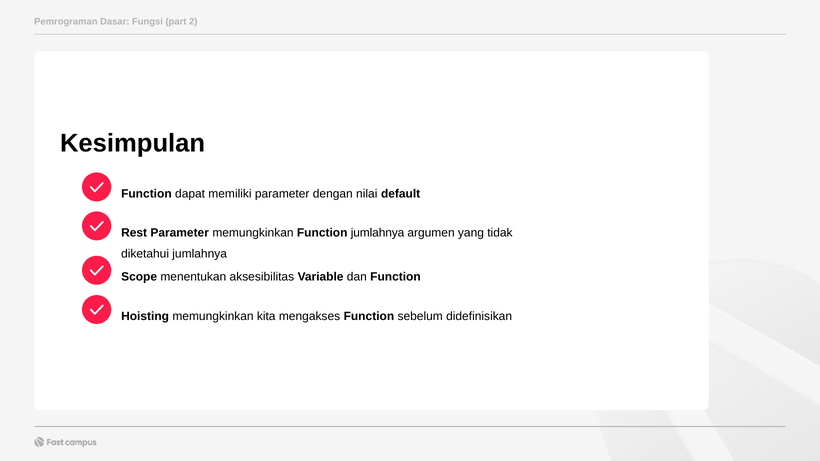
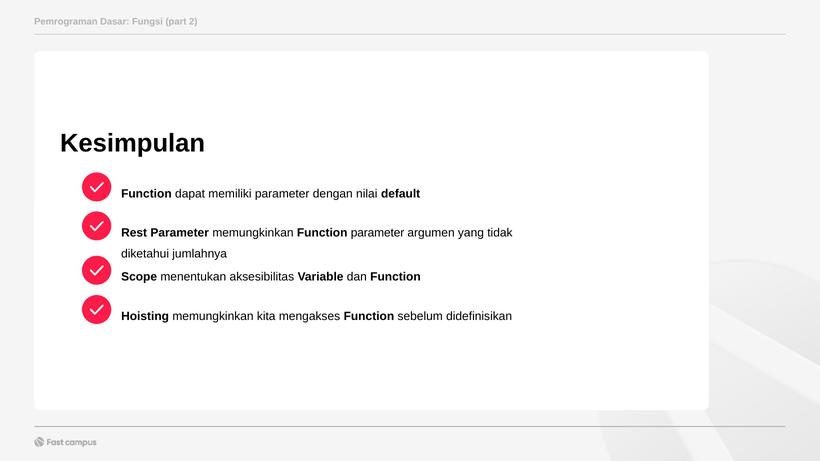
Function jumlahnya: jumlahnya -> parameter (378, 233)
